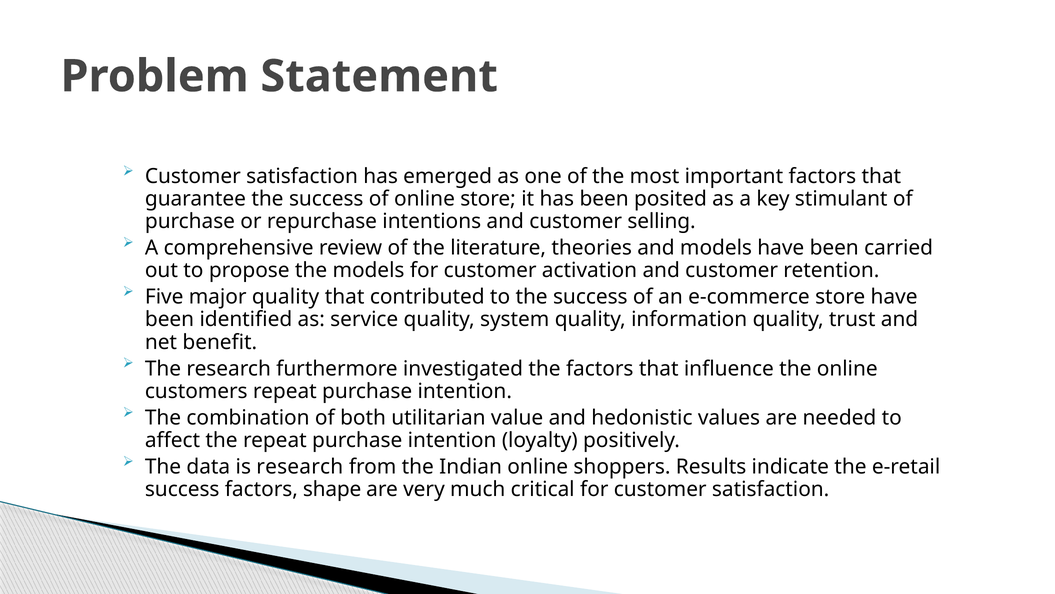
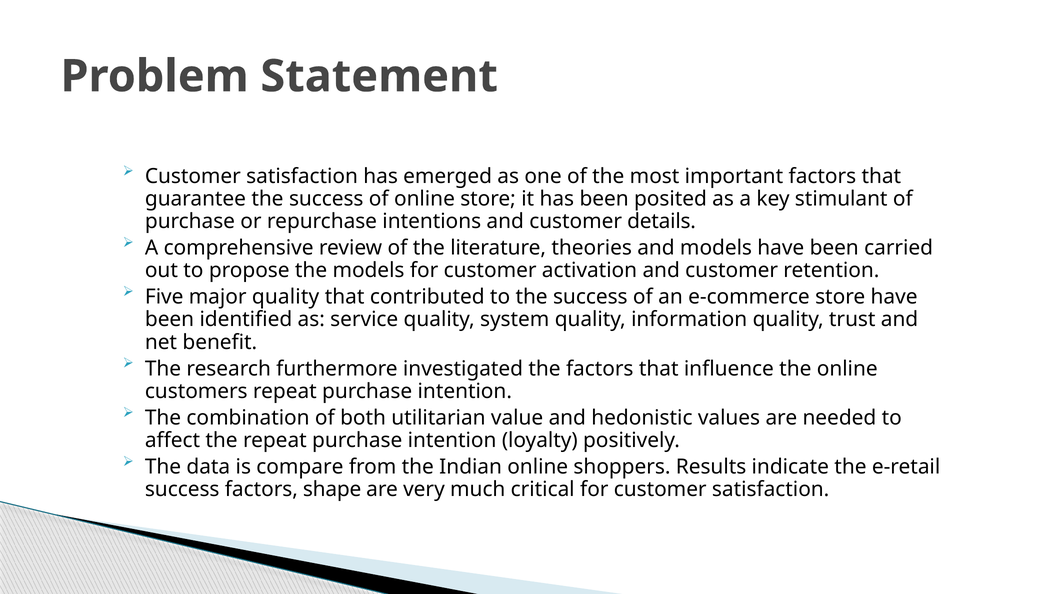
selling: selling -> details (662, 221)
is research: research -> compare (300, 467)
